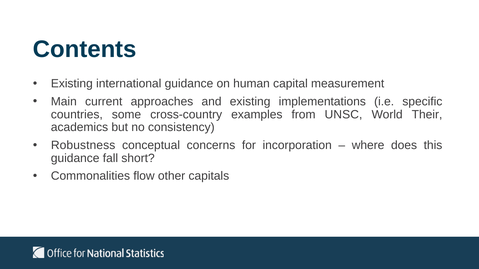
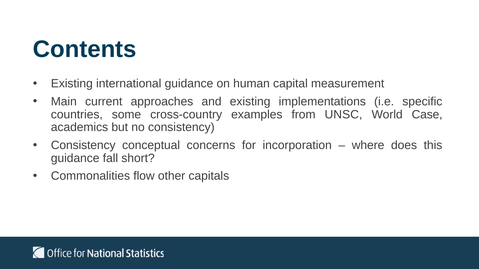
Their: Their -> Case (427, 115)
Robustness: Robustness -> Consistency (83, 145)
